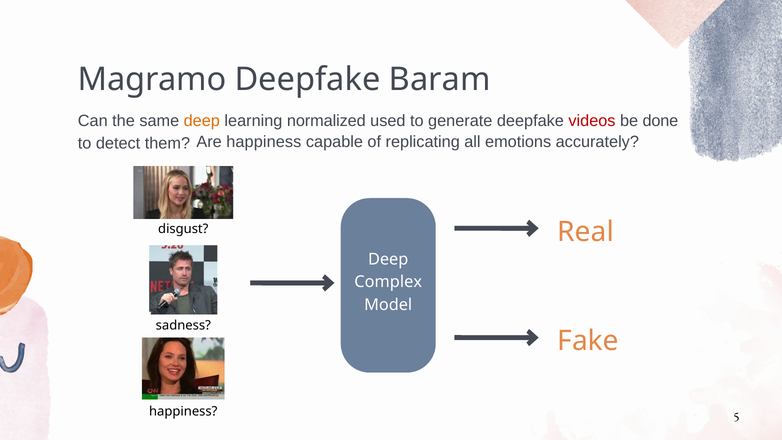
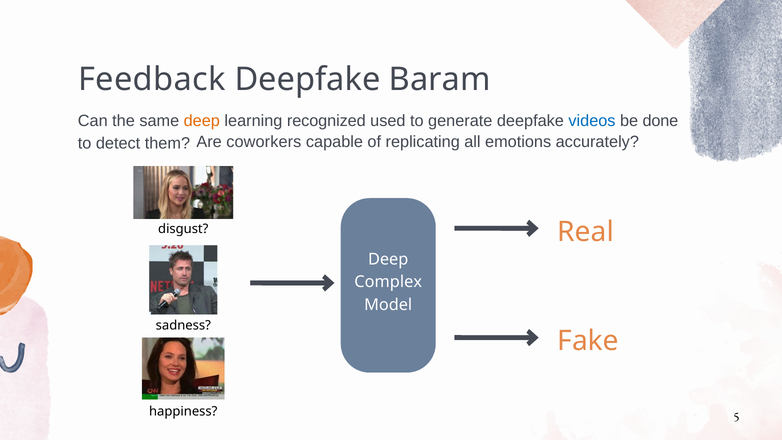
Magramo: Magramo -> Feedback (152, 79)
normalized: normalized -> recognized (326, 121)
videos colour: red -> blue (592, 121)
Are happiness: happiness -> coworkers (264, 142)
